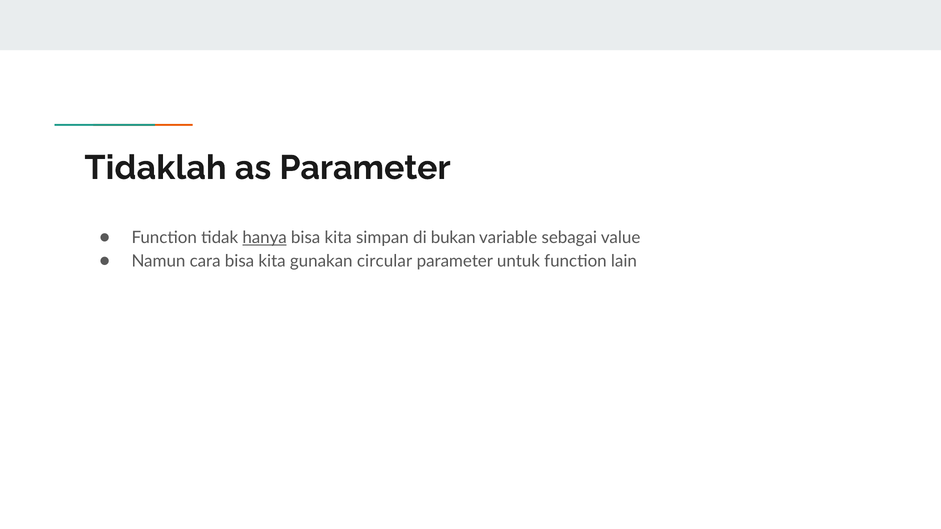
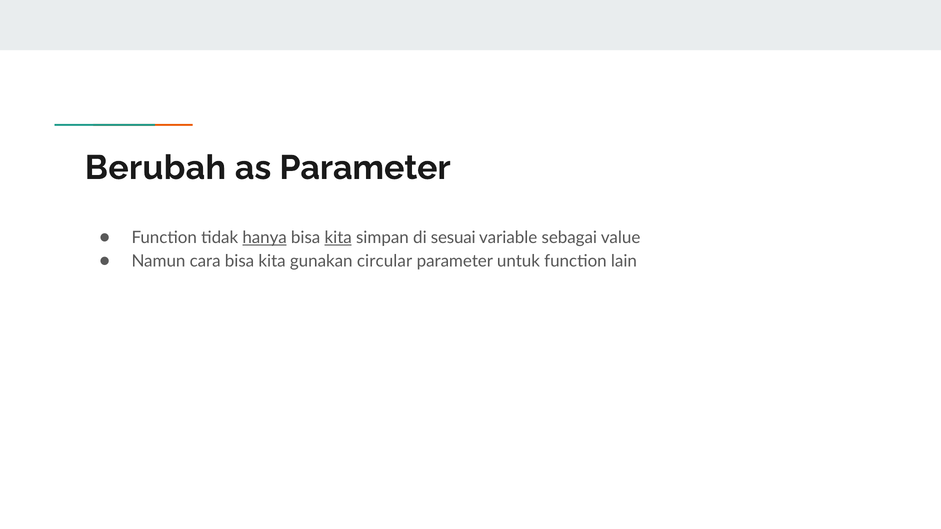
Tidaklah: Tidaklah -> Berubah (155, 168)
kita underline: none -> present (338, 238)
bukan: bukan -> sesuai (453, 238)
